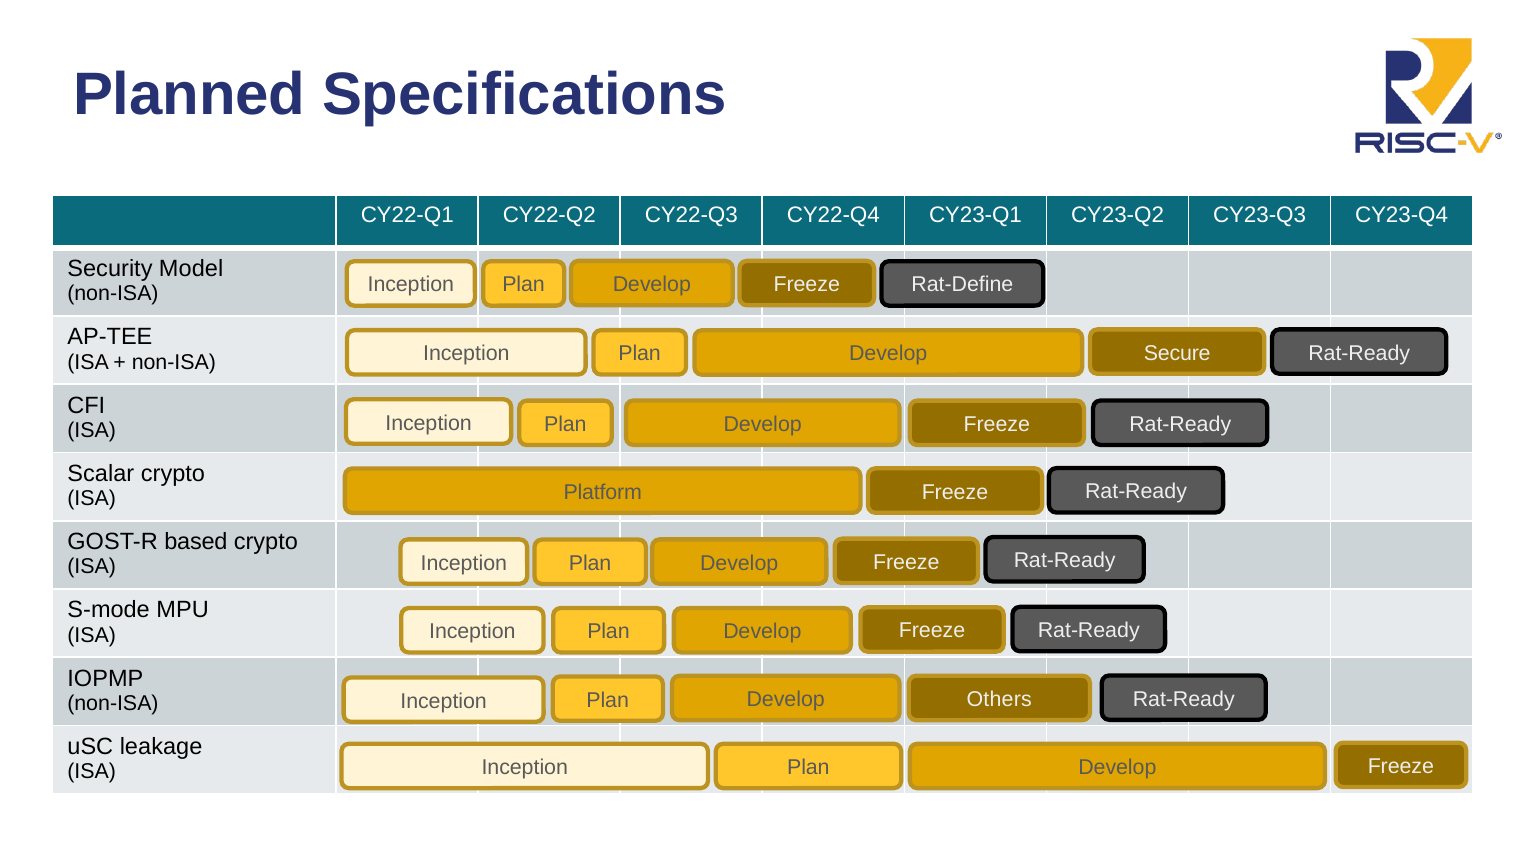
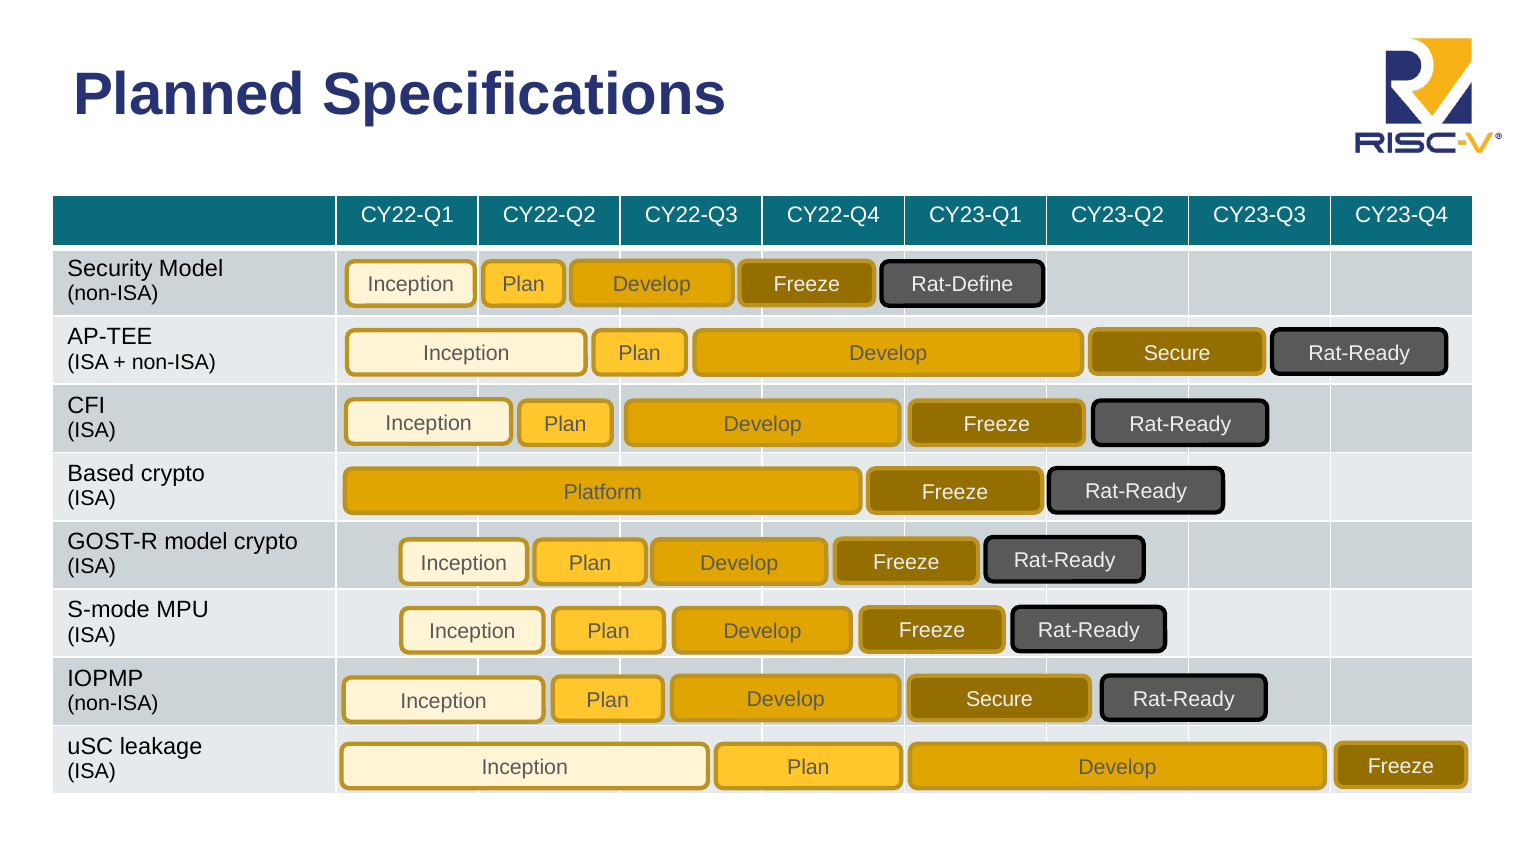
Scalar: Scalar -> Based (101, 474)
GOST-R based: based -> model (196, 542)
Others: Others -> Secure (999, 700)
